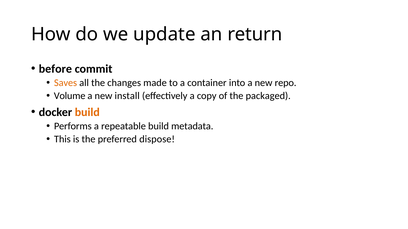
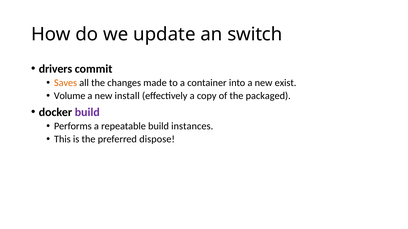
return: return -> switch (255, 34)
before: before -> drivers (55, 69)
repo: repo -> exist (286, 83)
build colour: orange -> purple (87, 112)
metadata: metadata -> instances (192, 126)
